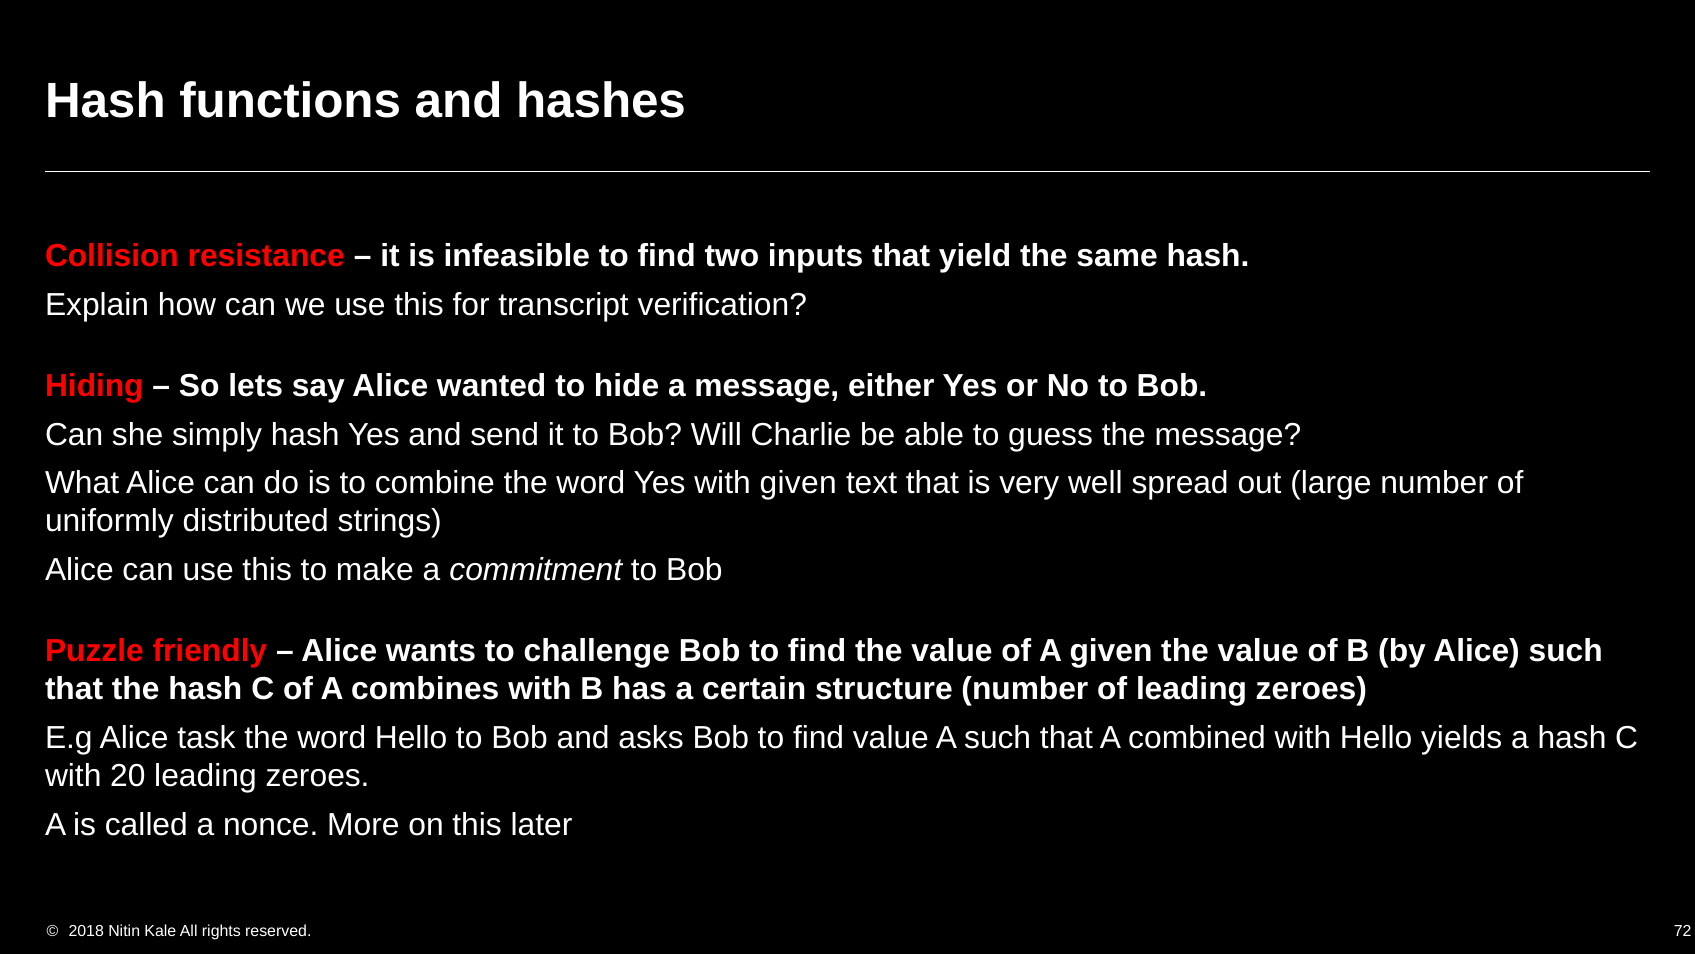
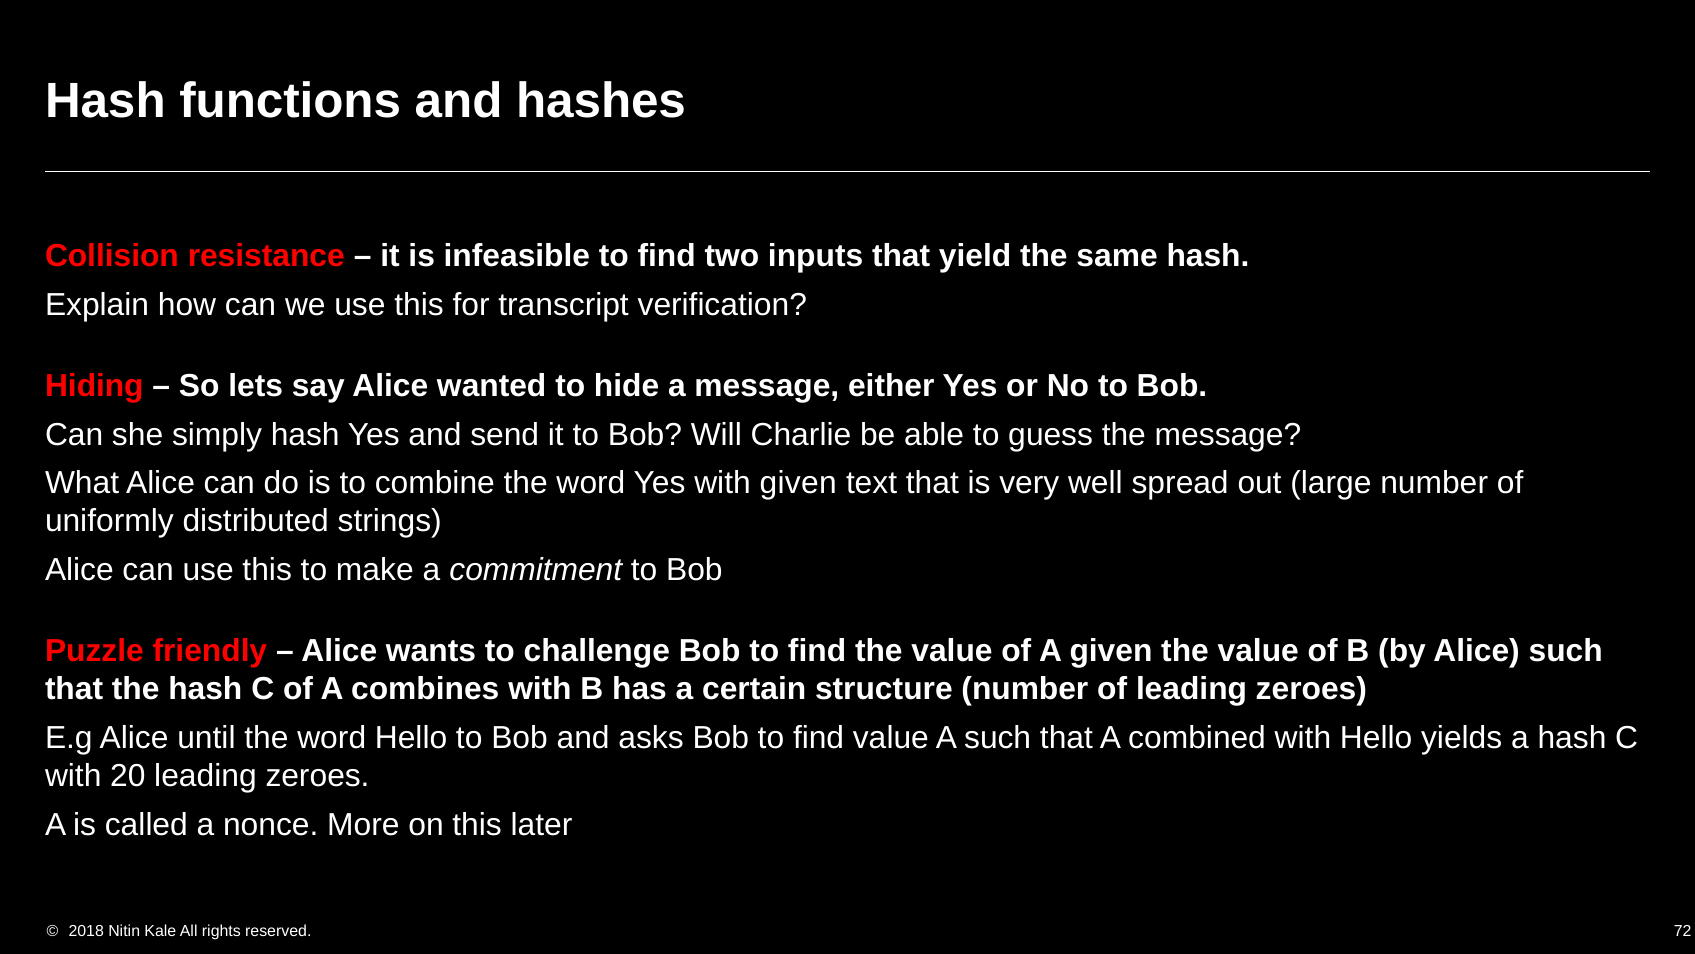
task: task -> until (206, 737)
